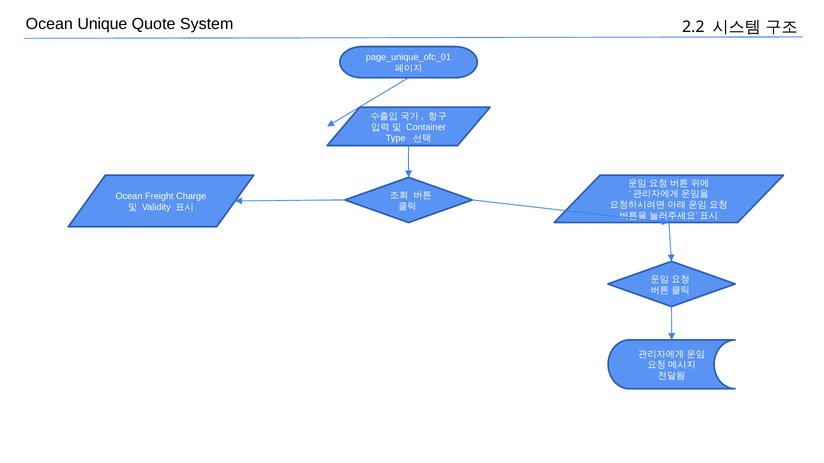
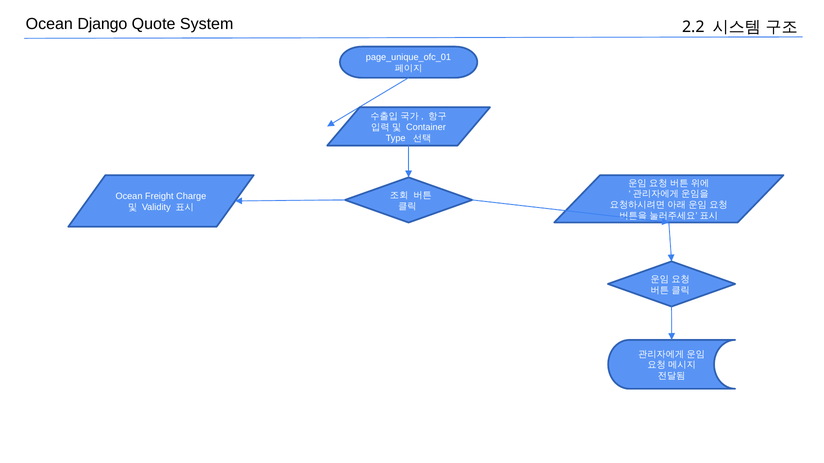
Unique: Unique -> Django (102, 24)
